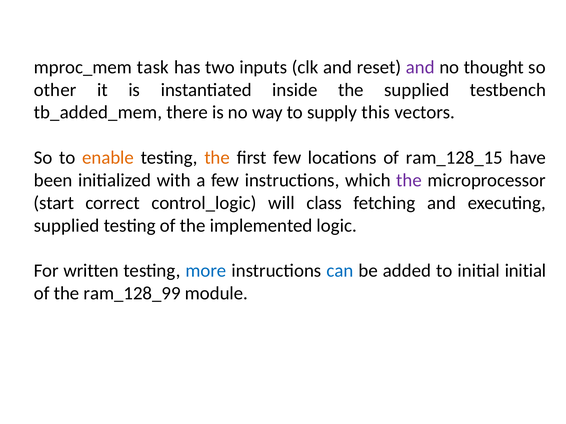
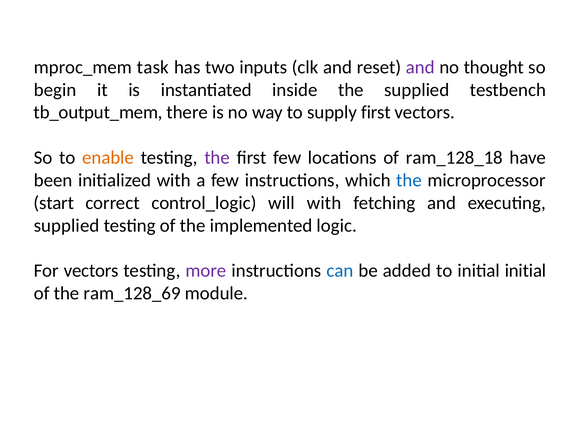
other: other -> begin (55, 90)
tb_added_mem: tb_added_mem -> tb_output_mem (98, 113)
supply this: this -> first (376, 113)
the colour: orange -> purple (217, 158)
ram_128_15: ram_128_15 -> ram_128_18 (454, 158)
the colour: purple -> blue (409, 180)
will class: class -> with (324, 203)
For written: written -> vectors (91, 271)
more colour: blue -> purple (206, 271)
ram_128_99: ram_128_99 -> ram_128_69 (132, 294)
